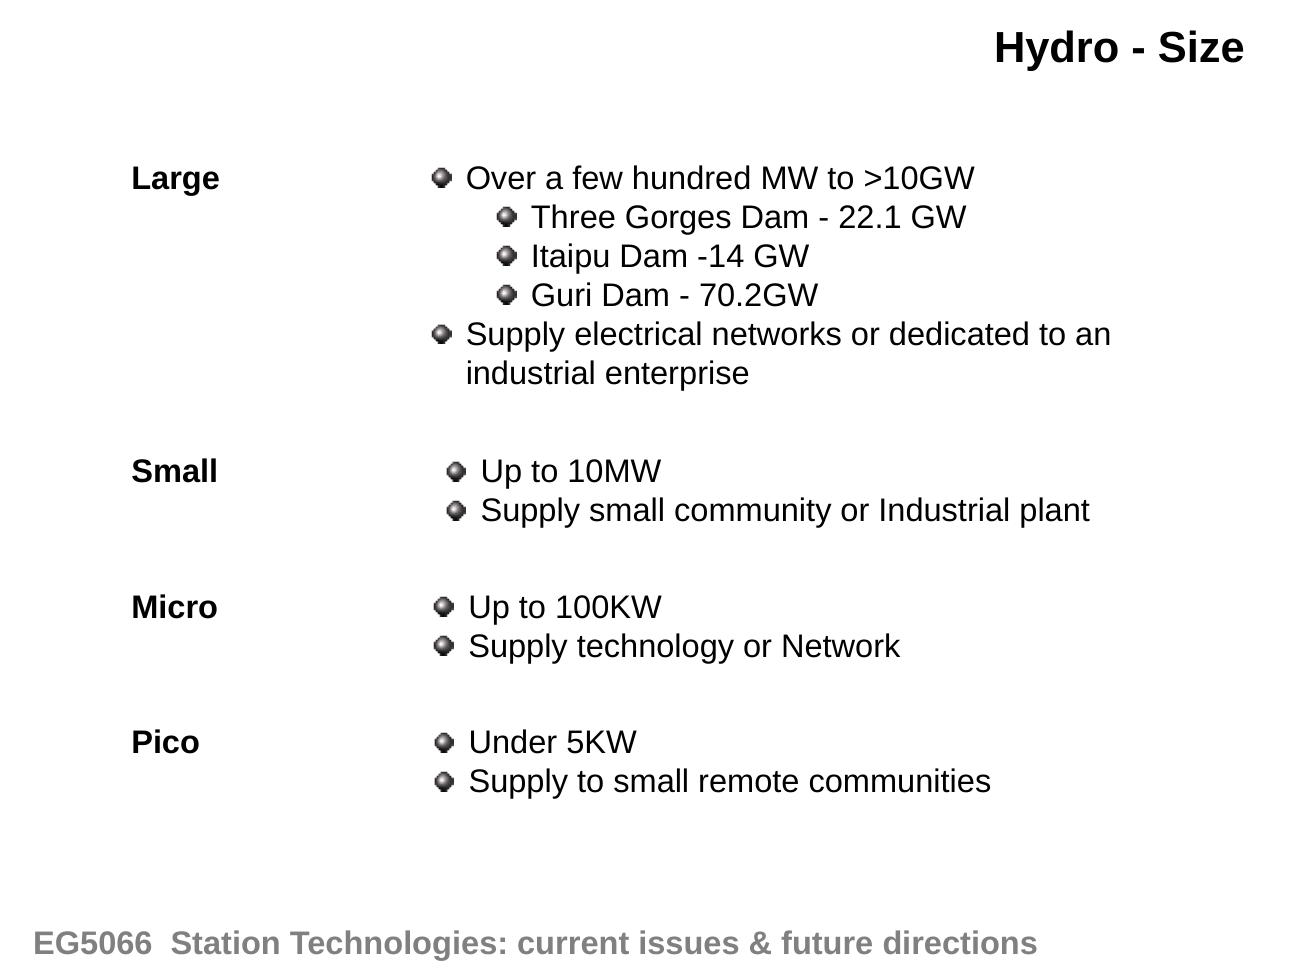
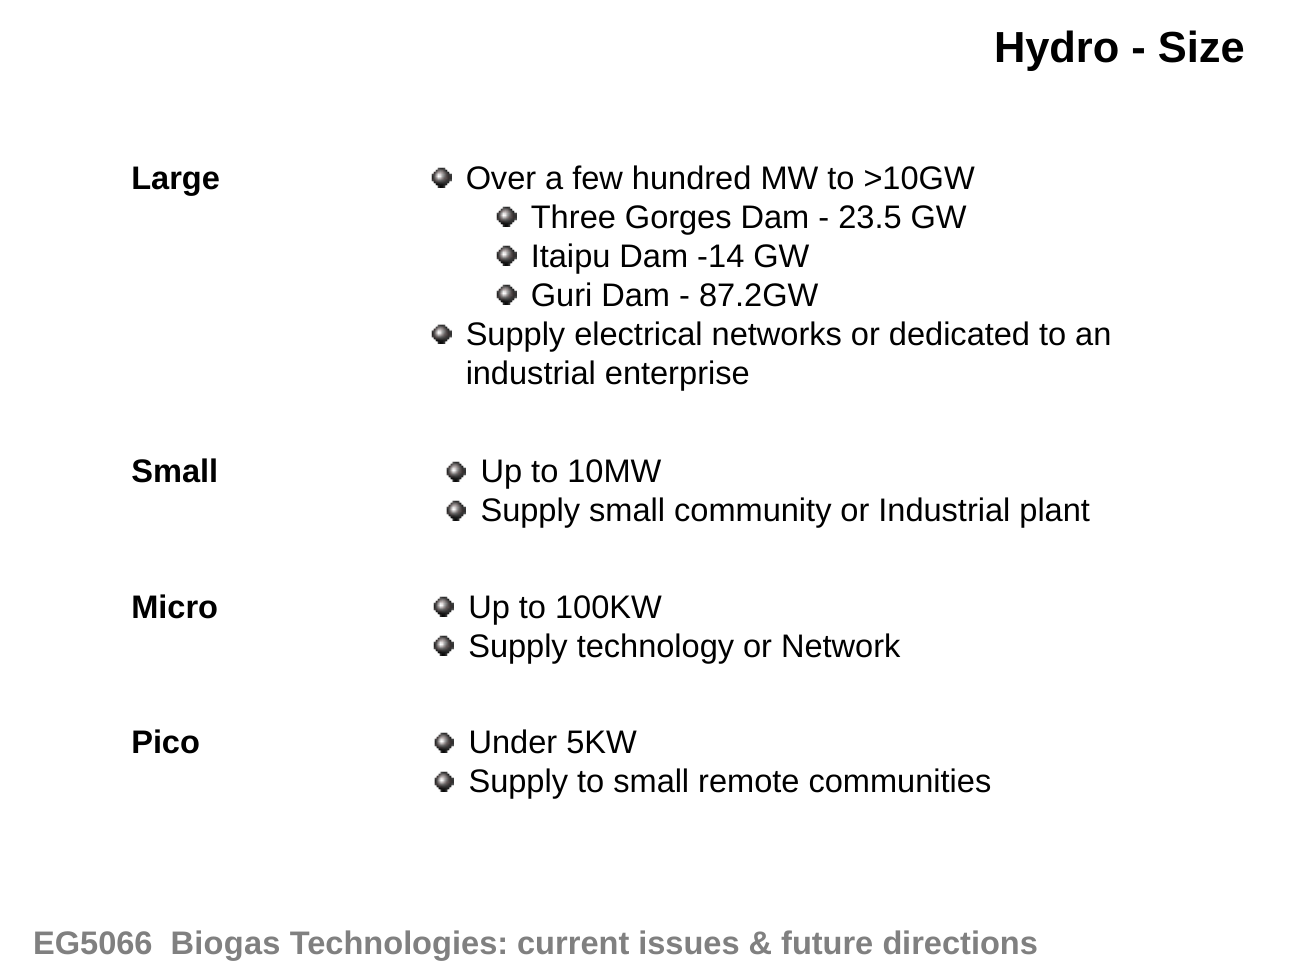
22.1: 22.1 -> 23.5 (870, 217)
70.2GW: 70.2GW -> 87.2GW (759, 295)
Station: Station -> Biogas (226, 943)
